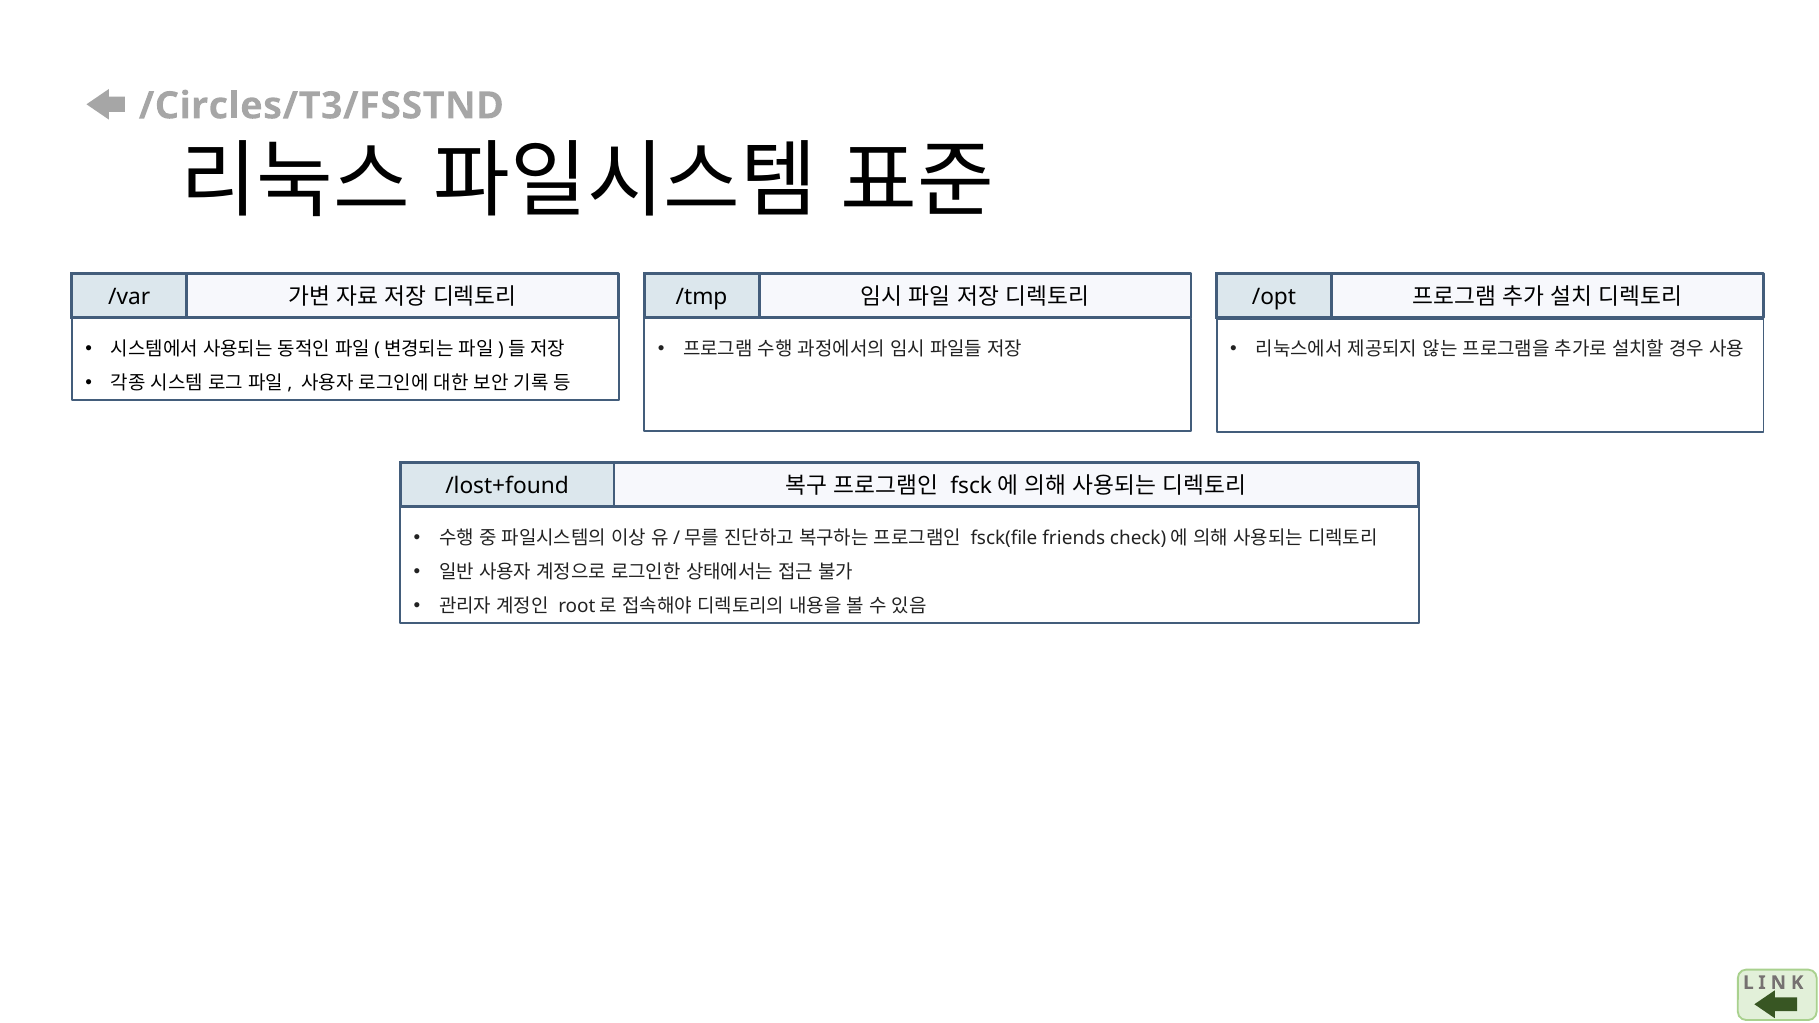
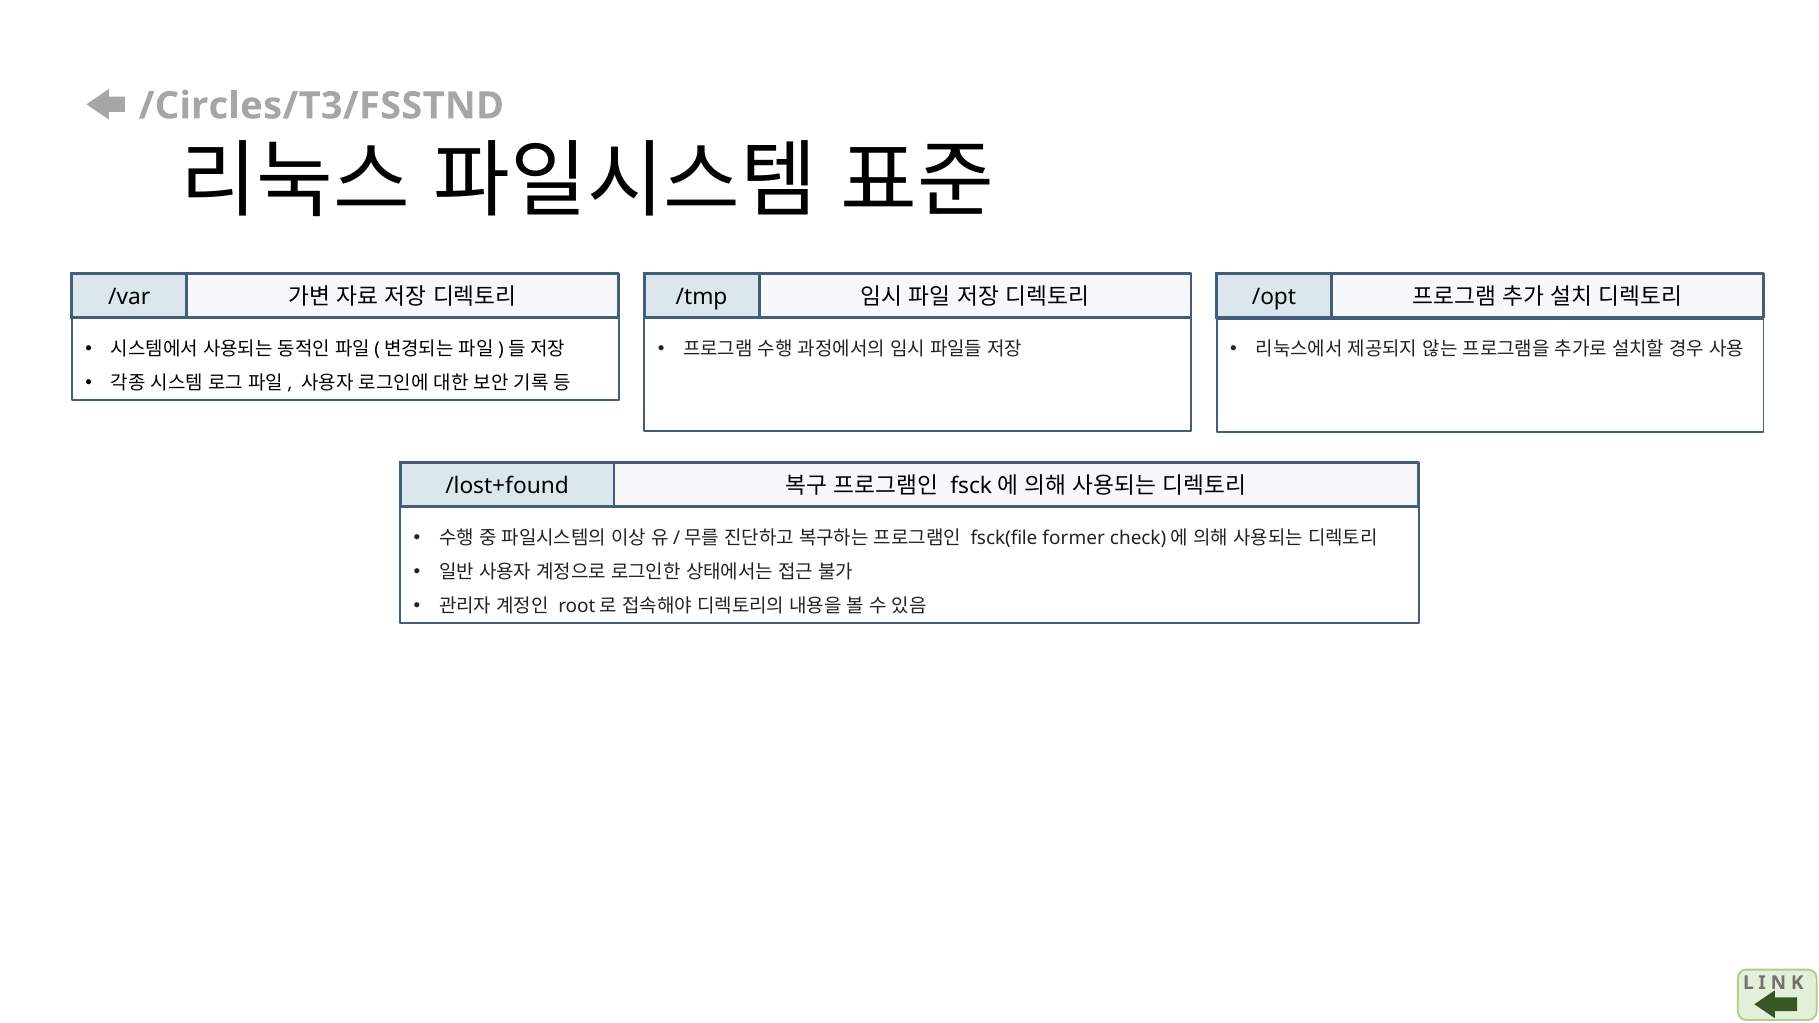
friends: friends -> former (1074, 538)
